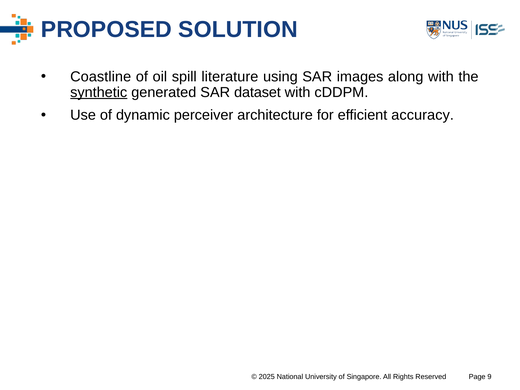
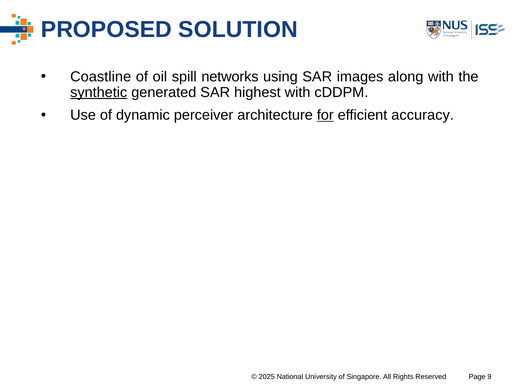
literature: literature -> networks (230, 77)
dataset: dataset -> highest (257, 92)
for underline: none -> present (325, 115)
